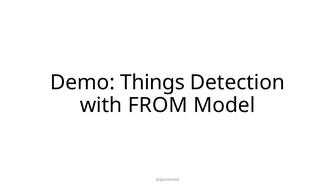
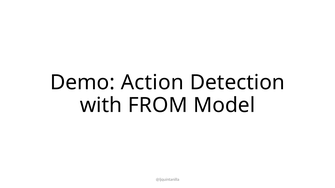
Things: Things -> Action (152, 83)
